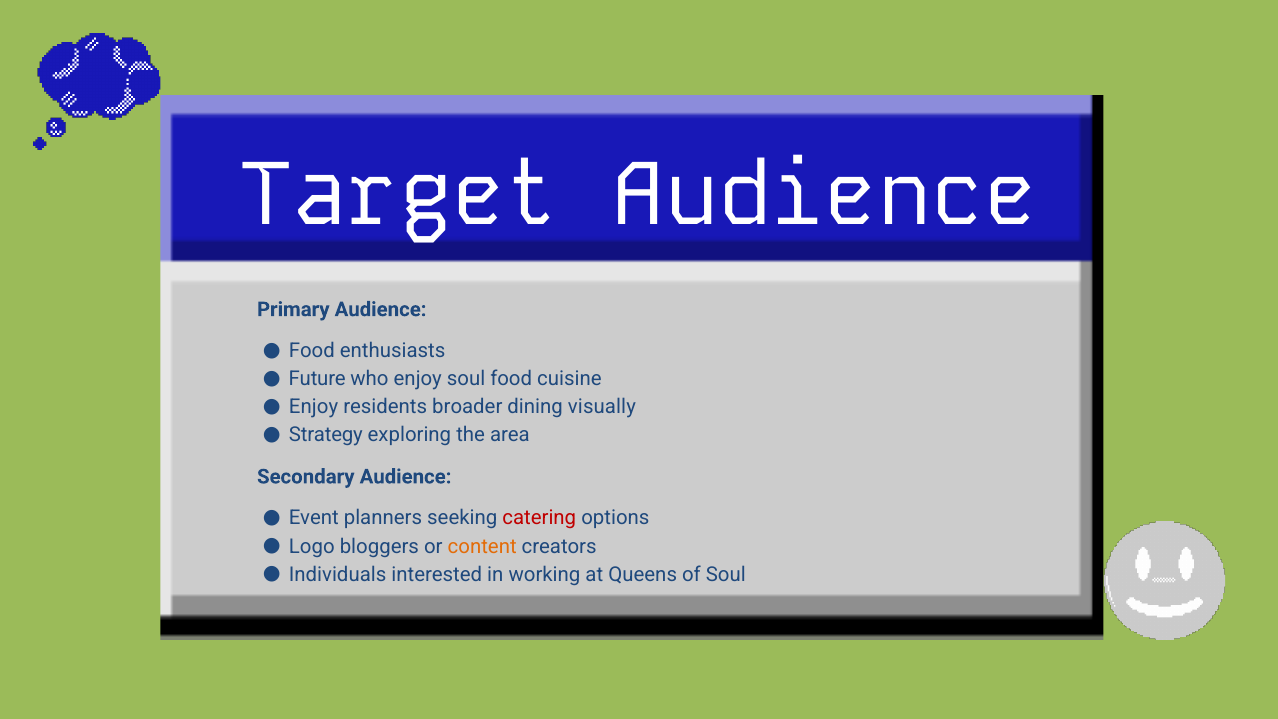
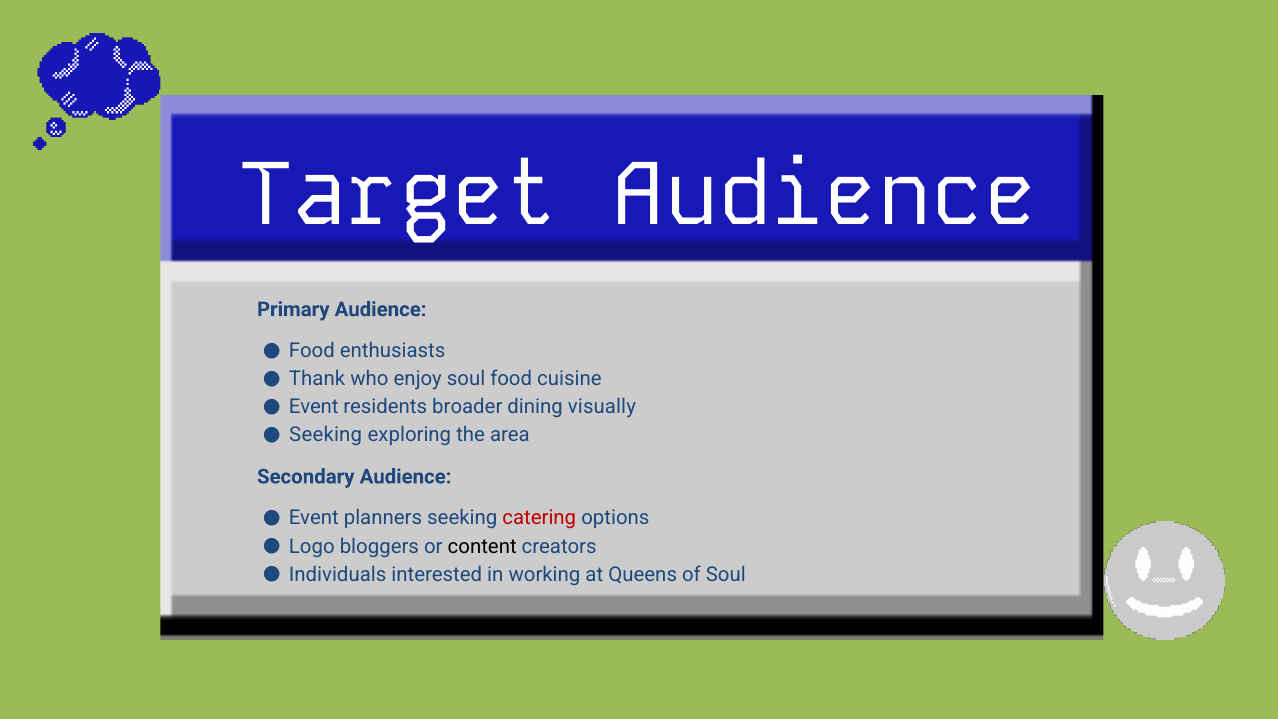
Future: Future -> Thank (317, 379)
Enjoy: Enjoy -> Event (314, 407)
Strategy: Strategy -> Seeking (326, 435)
content colour: orange -> black (482, 546)
